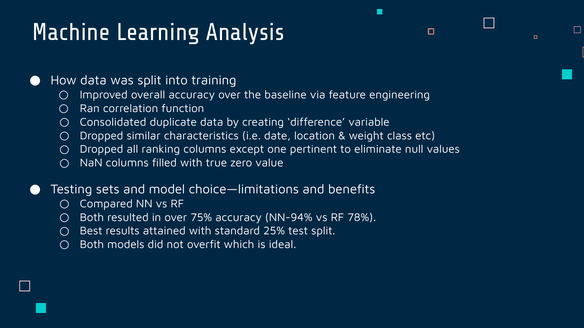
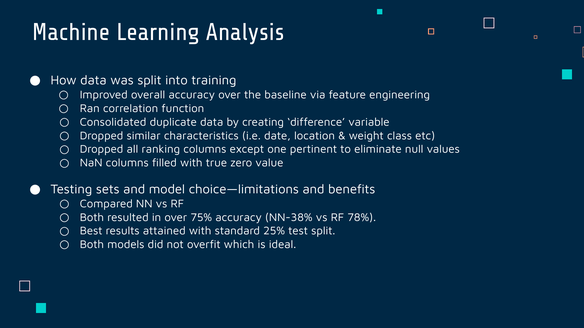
NN-94%: NN-94% -> NN-38% (289, 218)
